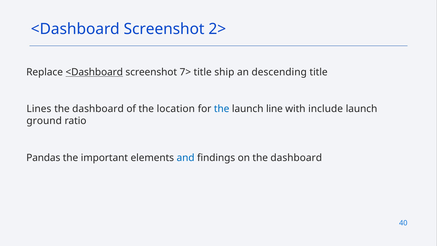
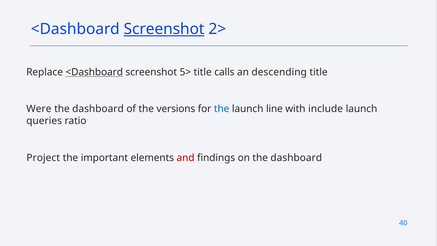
Screenshot underline: none -> present (164, 29)
7>: 7> -> 5> (185, 72)
ship: ship -> calls (224, 72)
Lines: Lines -> Were (39, 109)
location: location -> versions (176, 109)
ground: ground -> queries (44, 121)
Pandas: Pandas -> Project (43, 158)
and colour: blue -> red (186, 158)
